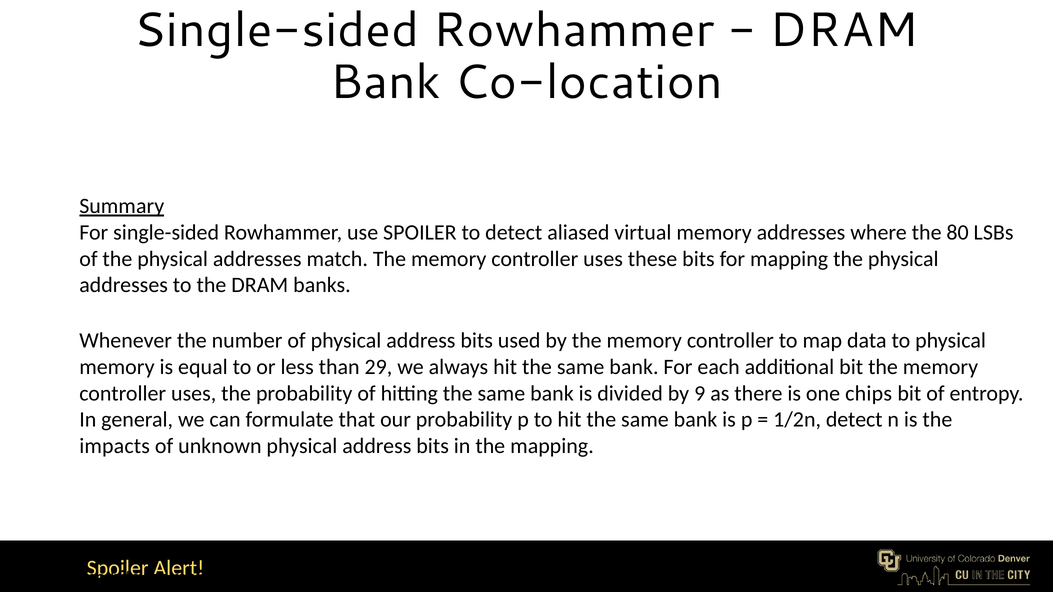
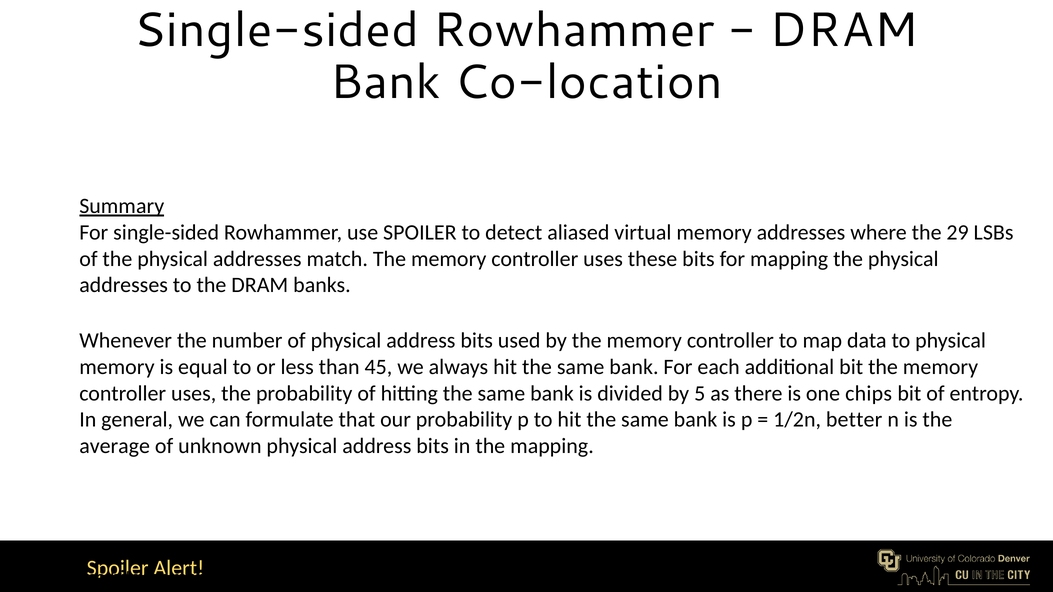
80: 80 -> 29 (958, 233)
29: 29 -> 45 (378, 367)
9: 9 -> 5 (700, 394)
1/2n detect: detect -> better (854, 420)
impacts: impacts -> average (115, 446)
